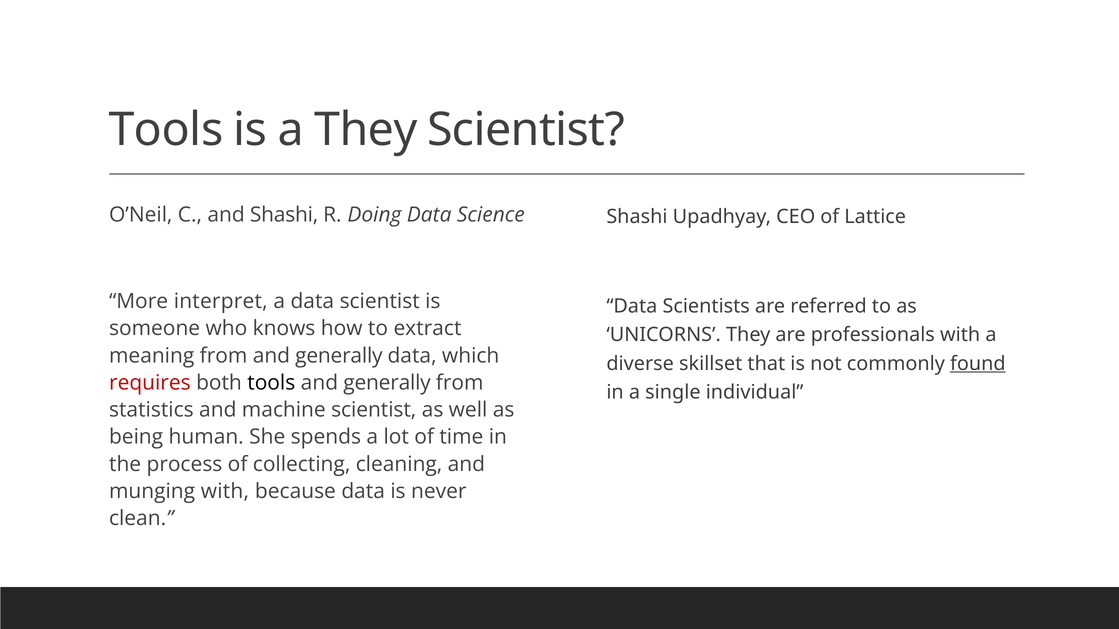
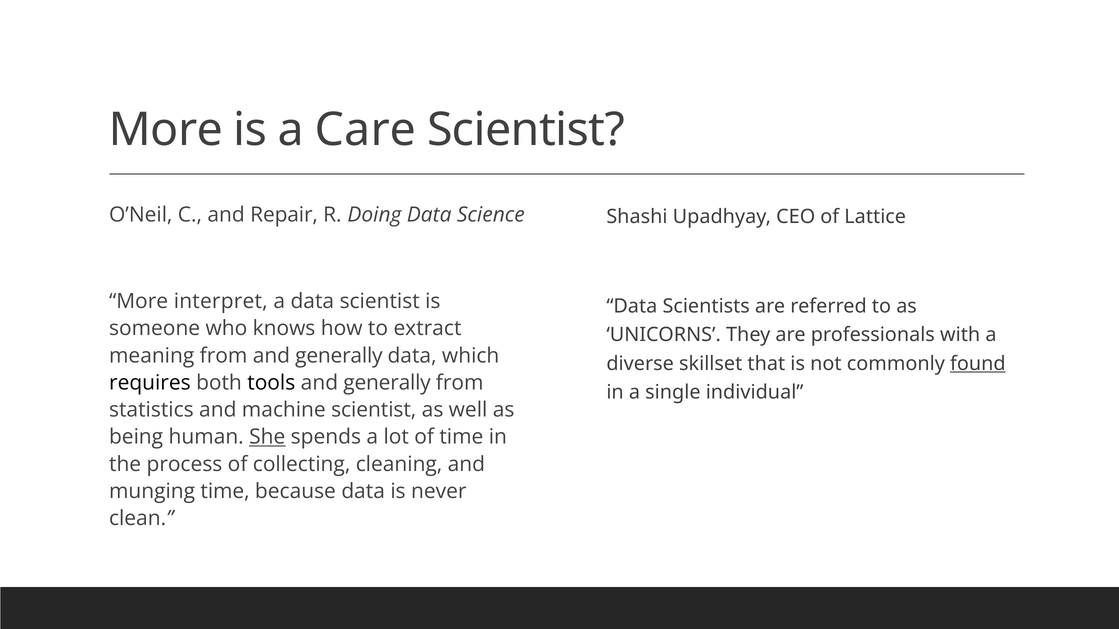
Tools: Tools -> More (166, 130)
a They: They -> Care (366, 130)
and Shashi: Shashi -> Repair (284, 215)
requires colour: red -> black (150, 383)
She underline: none -> present (267, 437)
munging with: with -> time (225, 492)
